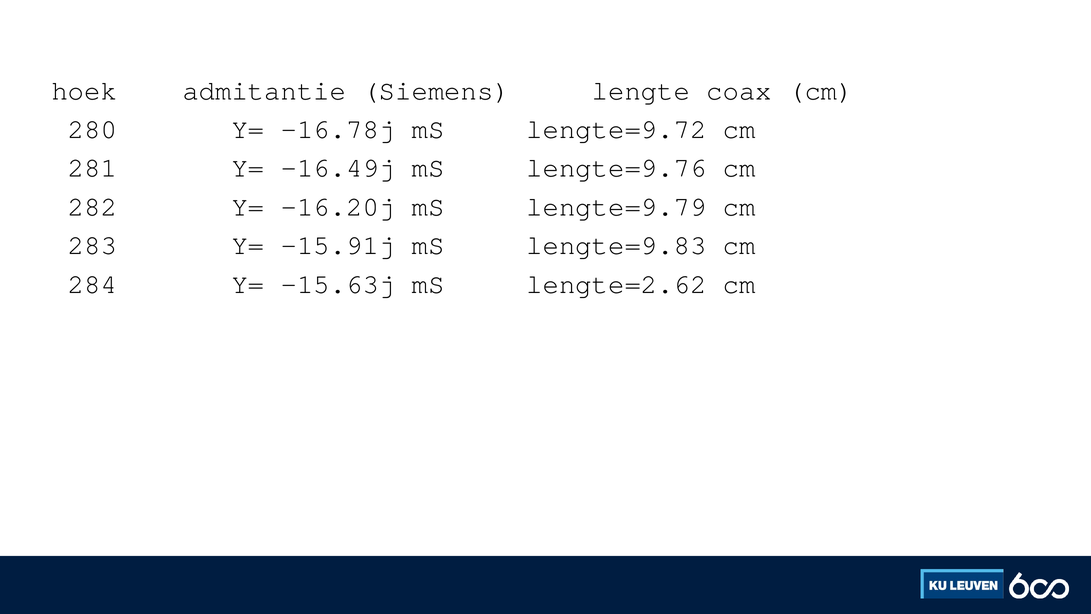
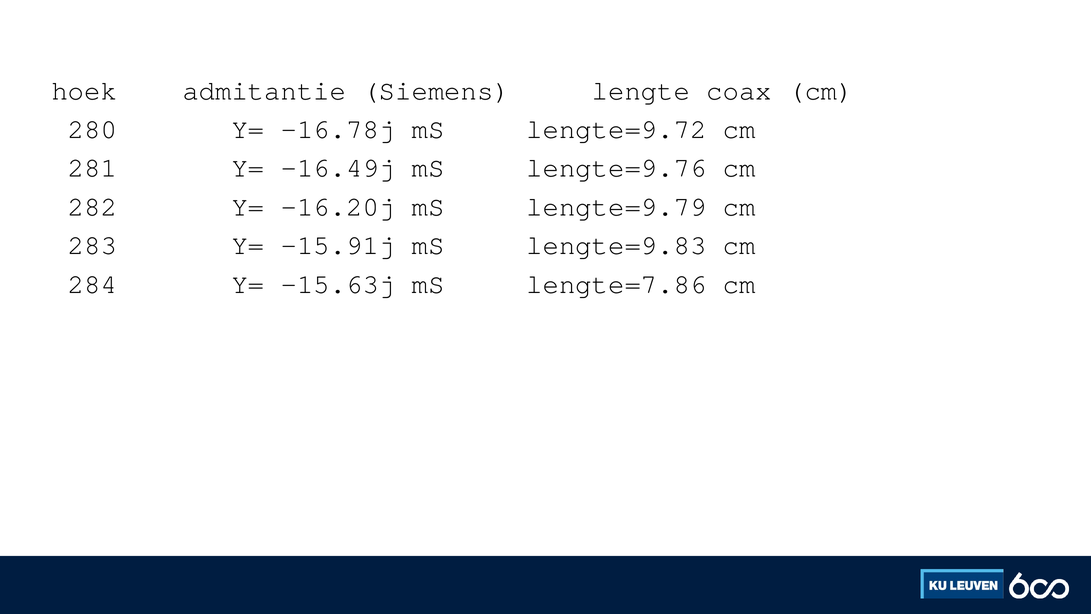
lengte=2.62: lengte=2.62 -> lengte=7.86 (616, 284)
